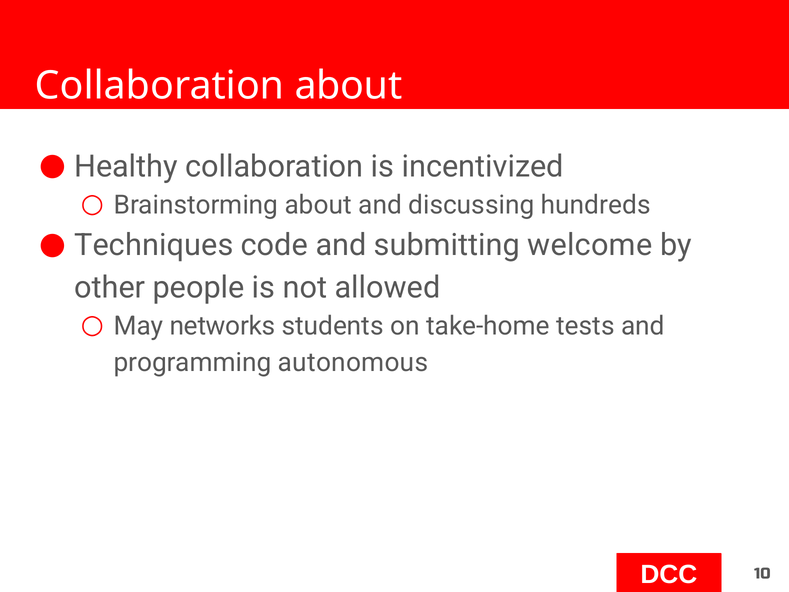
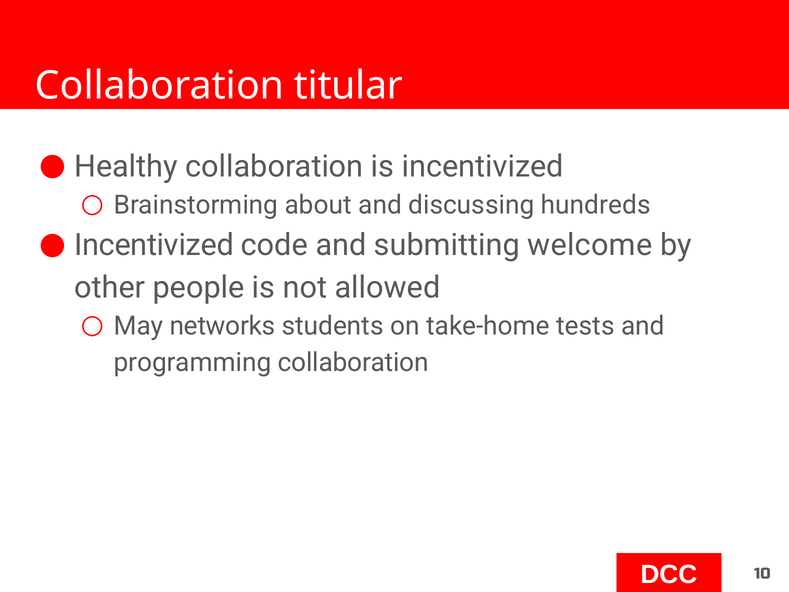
Collaboration about: about -> titular (349, 86)
Techniques: Techniques -> Incentivized (154, 245)
programming autonomous: autonomous -> collaboration (353, 362)
